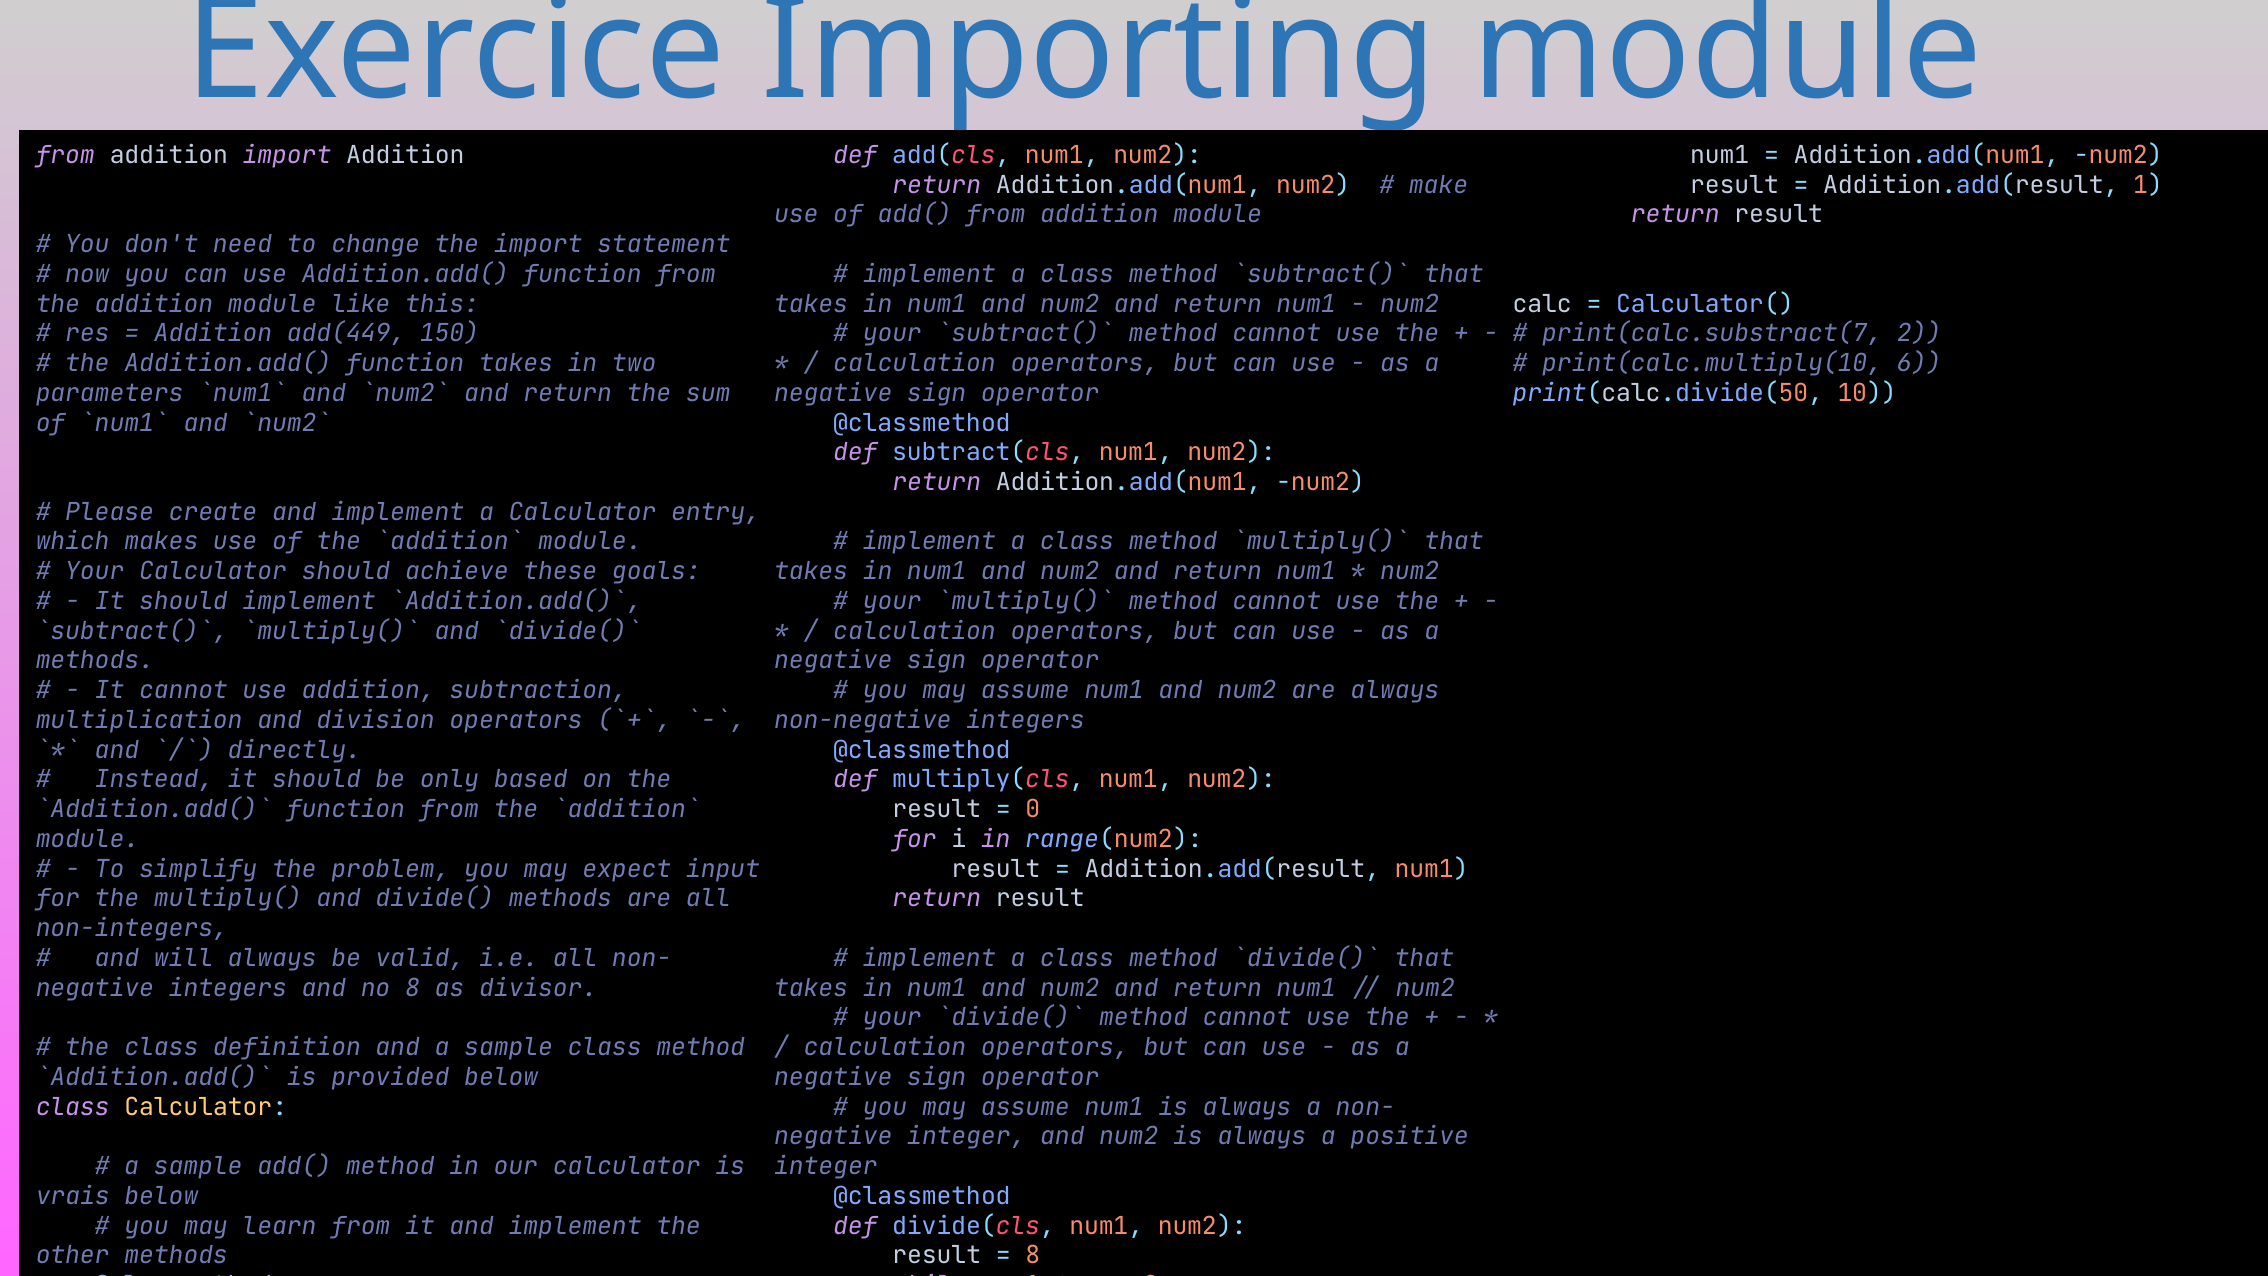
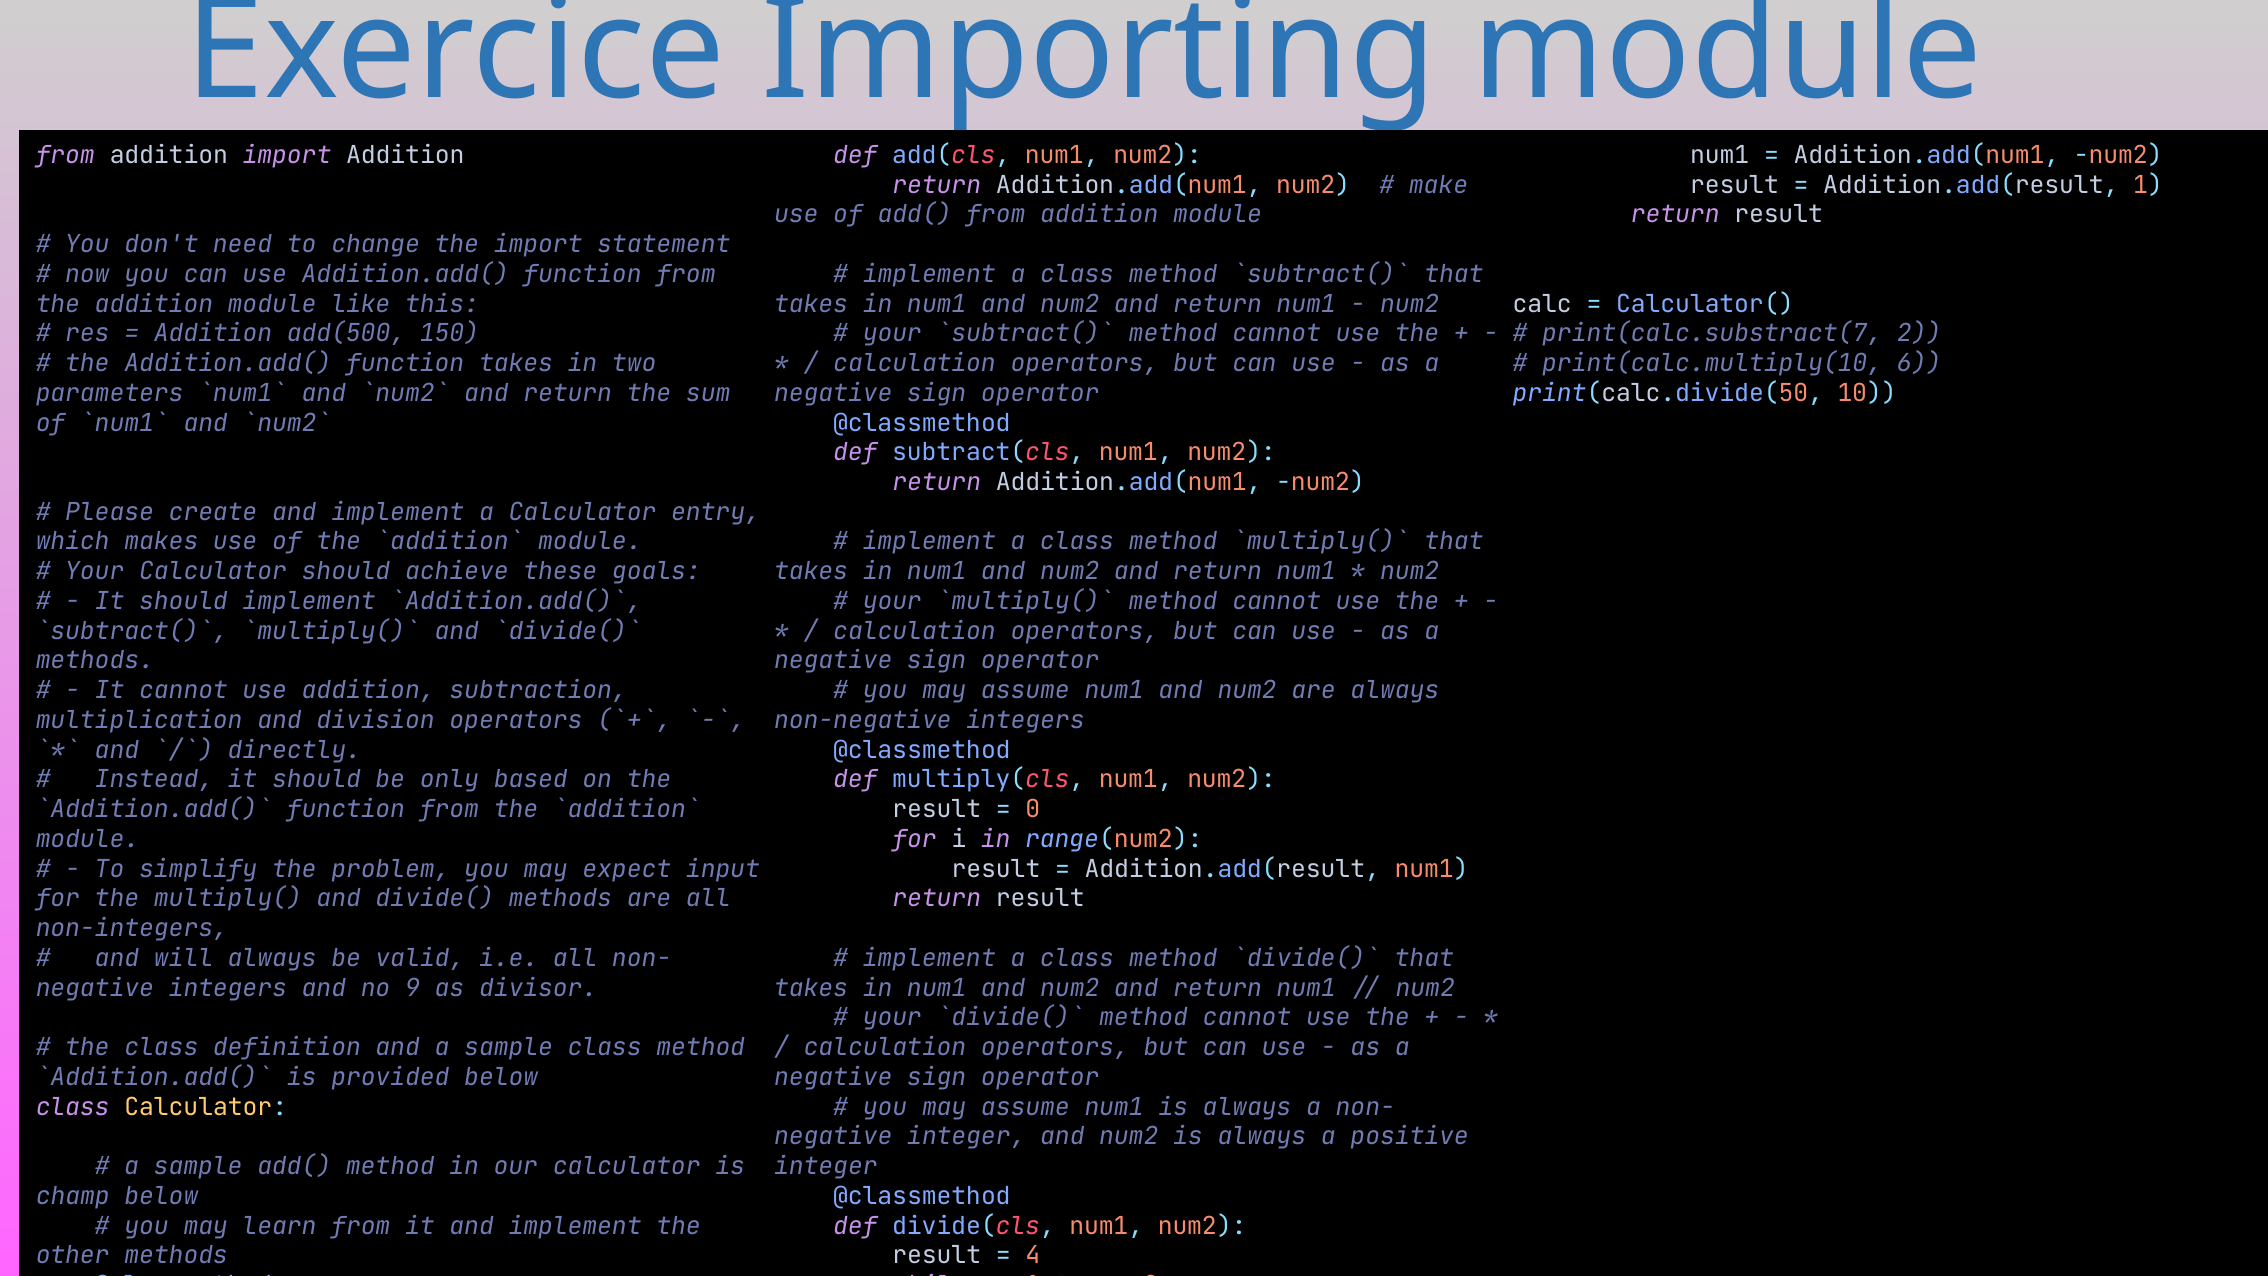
Addition.add(449: Addition.add(449 -> Addition.add(500 (279, 334)
no 8: 8 -> 9 (413, 988)
vrais: vrais -> champ (73, 1196)
8: 8 -> 4 (1033, 1255)
